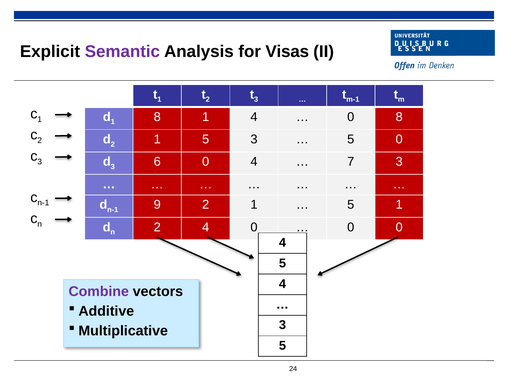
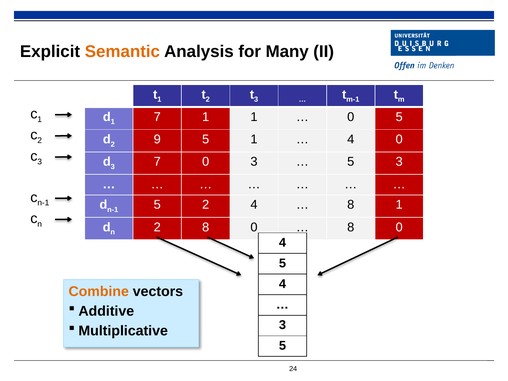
Semantic colour: purple -> orange (122, 52)
Visas: Visas -> Many (287, 52)
1 8: 8 -> 7 (157, 117)
1 4: 4 -> 1 (254, 117)
0 8: 8 -> 5 (399, 117)
1: 1 -> 9 (157, 139)
5 3: 3 -> 1 (254, 139)
5: 5 -> 4 (351, 139)
3 6: 6 -> 7 (157, 162)
0 4: 4 -> 3 (254, 162)
7: 7 -> 5 (351, 162)
9: 9 -> 5 (157, 205)
1: 1 -> 4 (254, 205)
5: 5 -> 8 (351, 205)
2 4: 4 -> 8 (206, 227)
0: 0 -> 8 (351, 227)
Combine colour: purple -> orange (99, 291)
